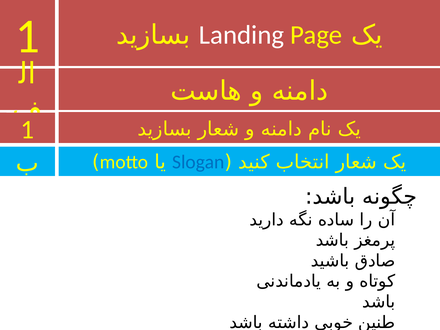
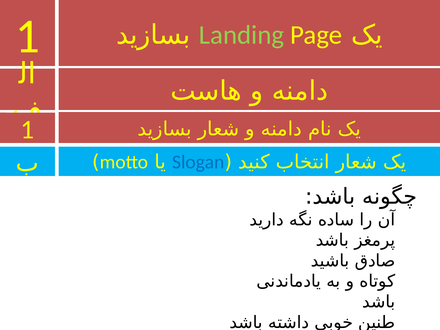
Landing colour: white -> light green (242, 35)
